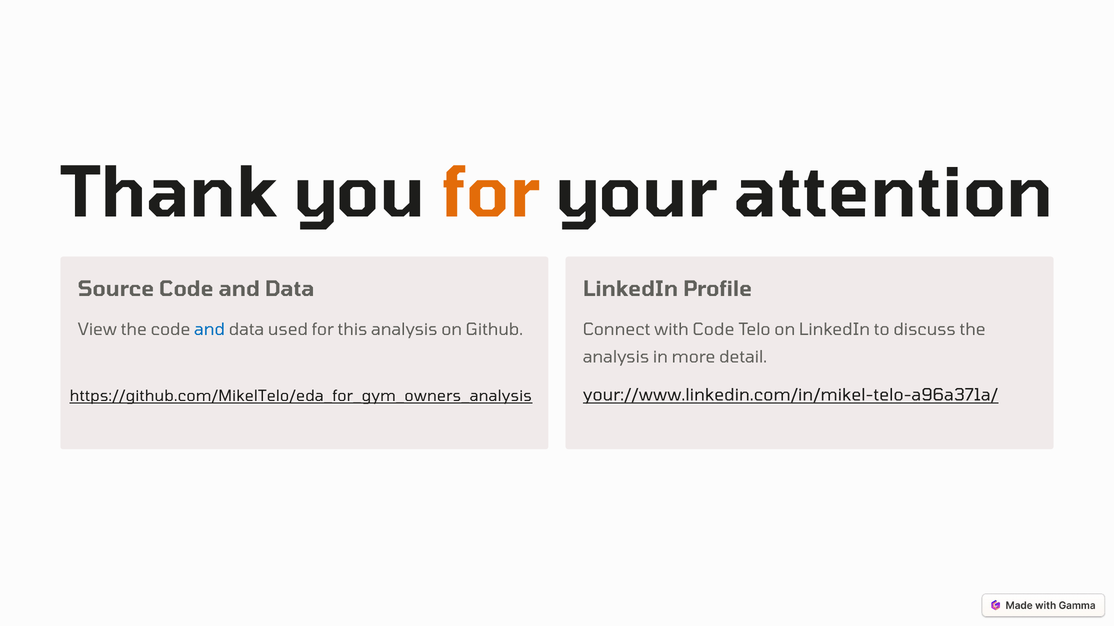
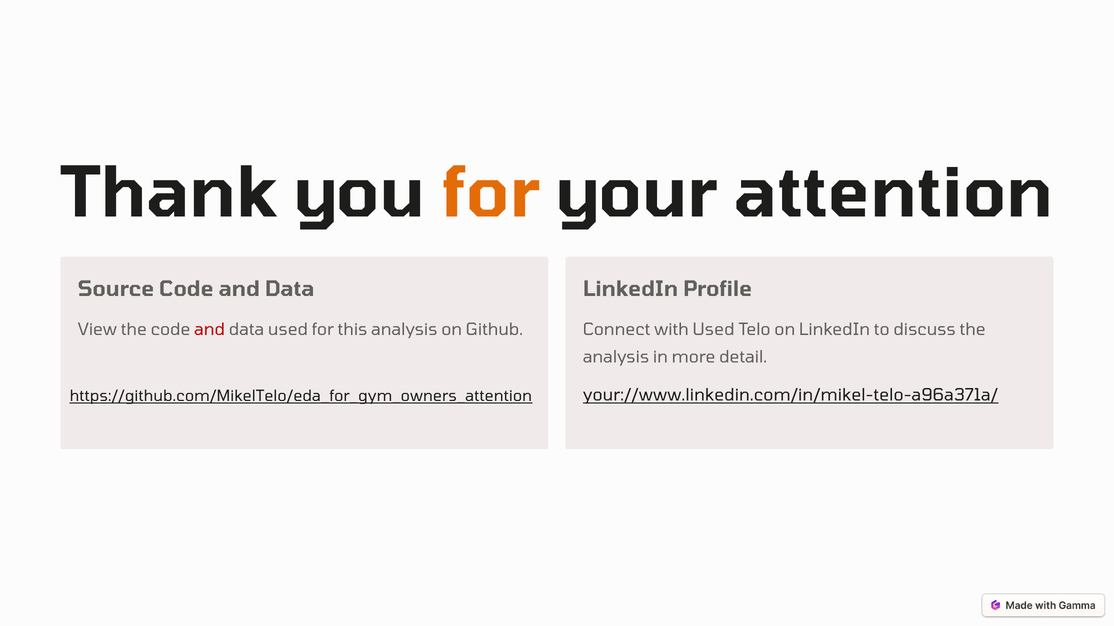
and colour: blue -> red (210, 330)
with Code: Code -> Used (714, 330)
https://github.com/MikelTelo/eda_for_gym_owners_analysis: https://github.com/MikelTelo/eda_for_gym_owners_analysis -> https://github.com/MikelTelo/eda_for_gym_owners_attention (301, 396)
